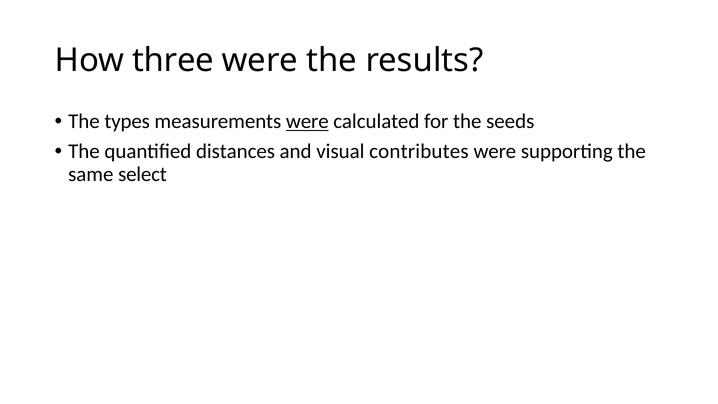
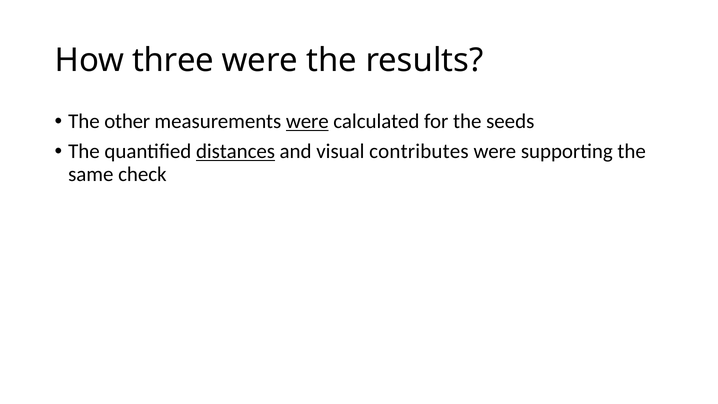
types: types -> other (127, 121)
distances underline: none -> present (235, 151)
select: select -> check (142, 174)
